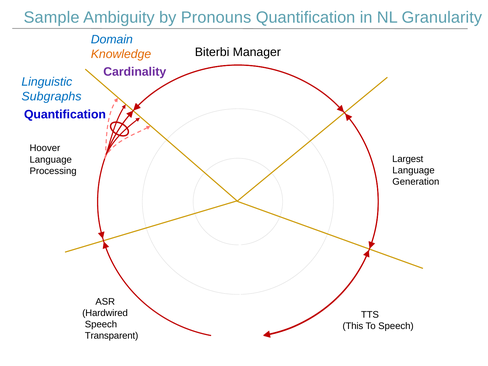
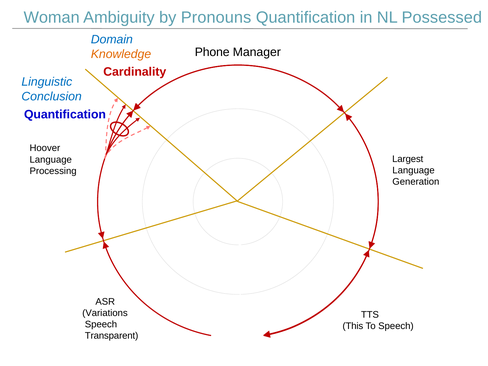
Sample: Sample -> Woman (52, 17)
Granularity: Granularity -> Possessed (442, 17)
Biterbi: Biterbi -> Phone (212, 52)
Cardinality colour: purple -> red (135, 72)
Subgraphs: Subgraphs -> Conclusion (52, 96)
Hardwired: Hardwired -> Variations (105, 313)
